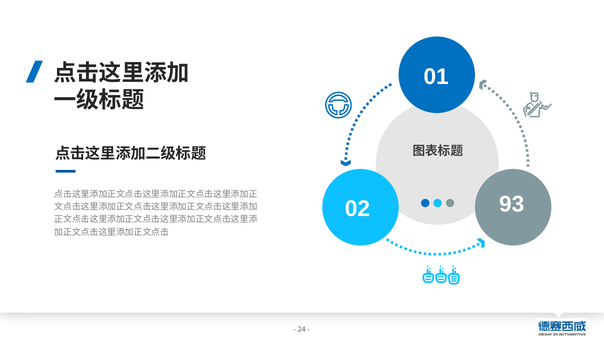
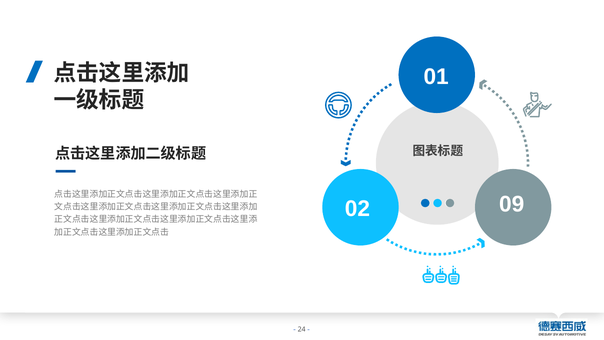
93: 93 -> 09 (512, 204)
